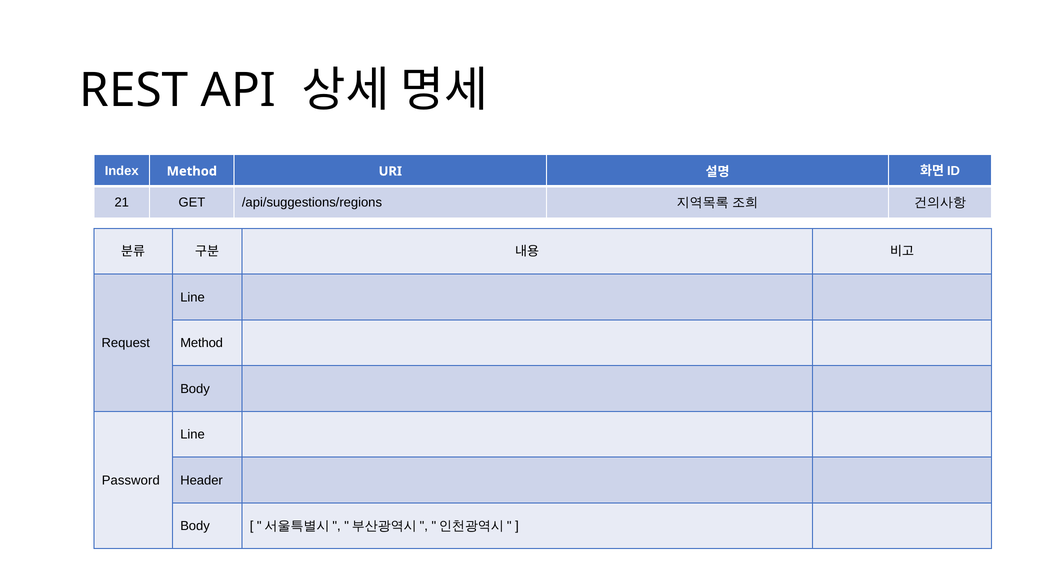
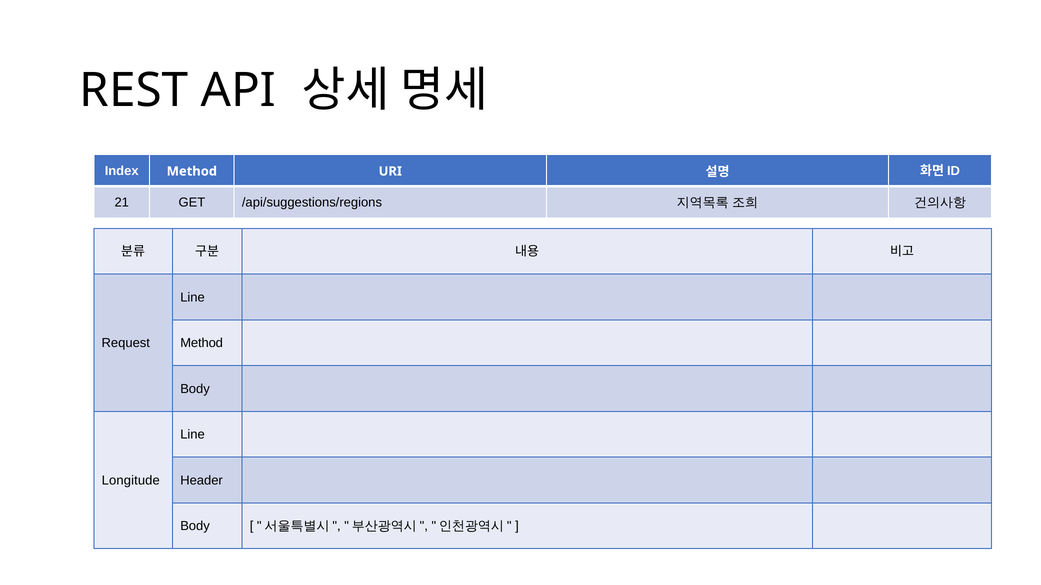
Password: Password -> Longitude (131, 481)
